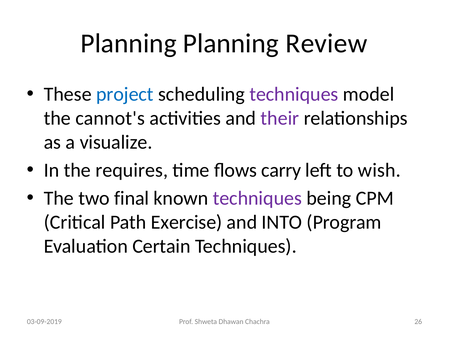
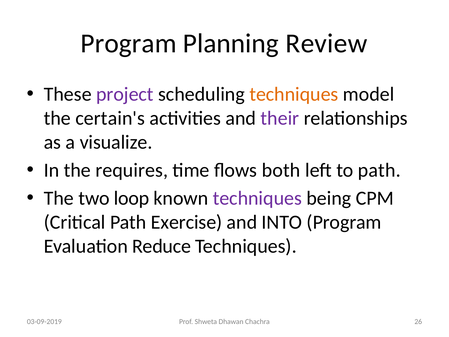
Planning: Planning -> Program (129, 43)
project colour: blue -> purple (125, 94)
techniques colour: purple -> orange (294, 94)
cannot's: cannot's -> certain's (110, 118)
carry: carry -> both (281, 170)
to wish: wish -> path (379, 170)
final: final -> loop (132, 198)
Certain: Certain -> Reduce (162, 246)
